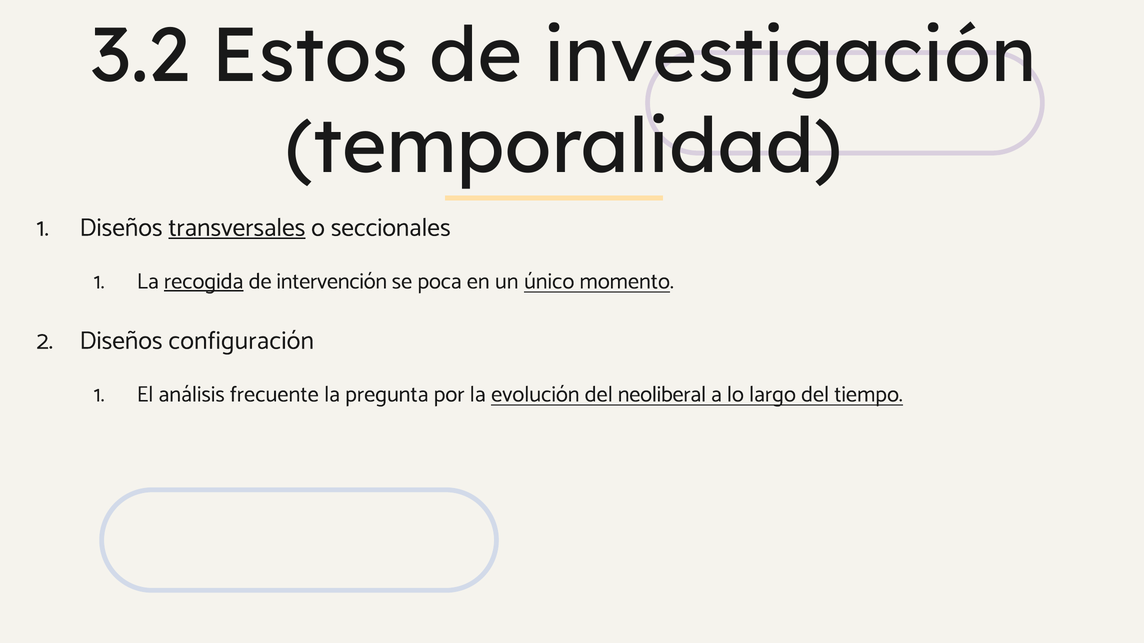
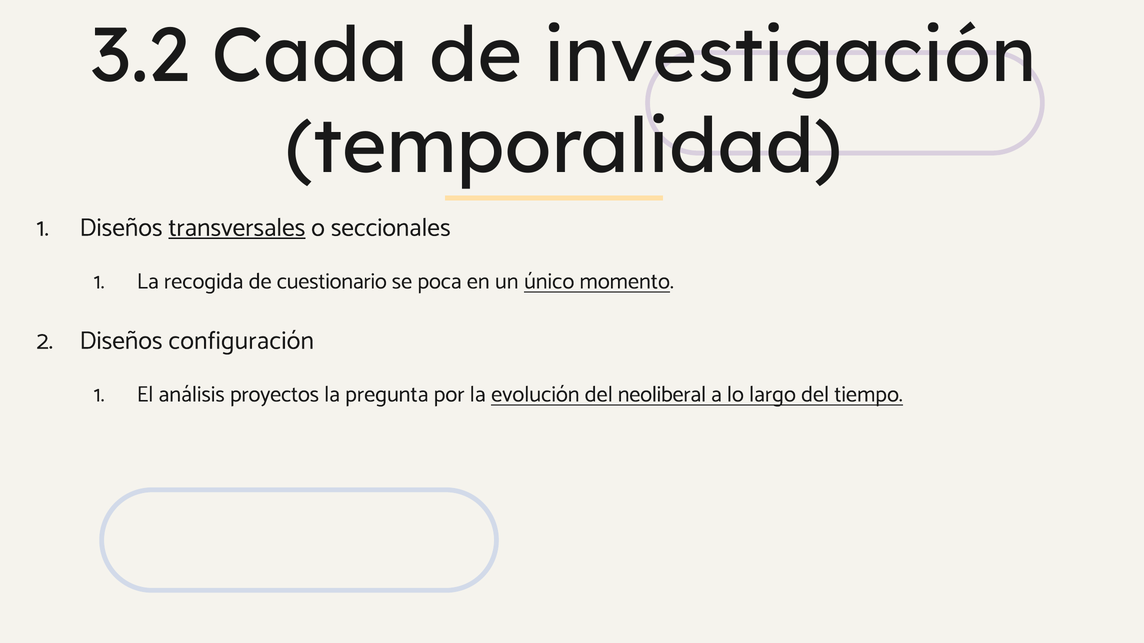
Estos: Estos -> Cada (310, 56)
recogida underline: present -> none (204, 281)
intervención: intervención -> cuestionario (332, 281)
frecuente: frecuente -> proyectos (275, 394)
